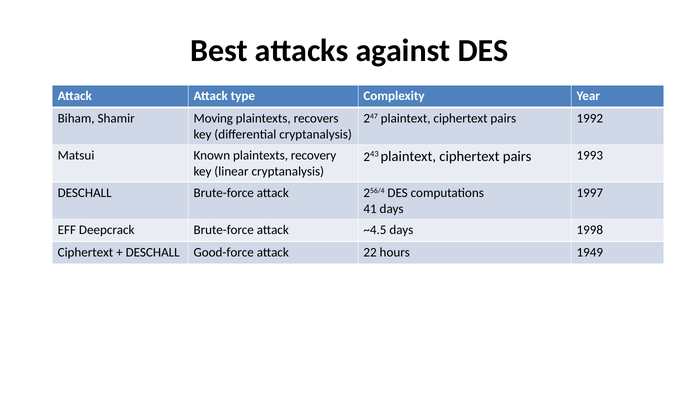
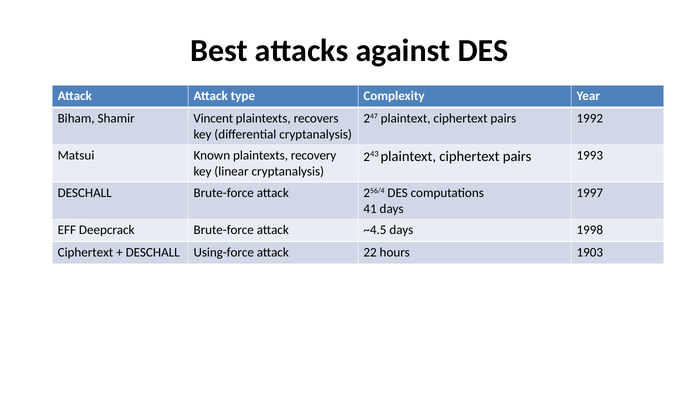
Moving: Moving -> Vincent (213, 118)
Good-force: Good-force -> Using-force (224, 252)
1949: 1949 -> 1903 (590, 252)
